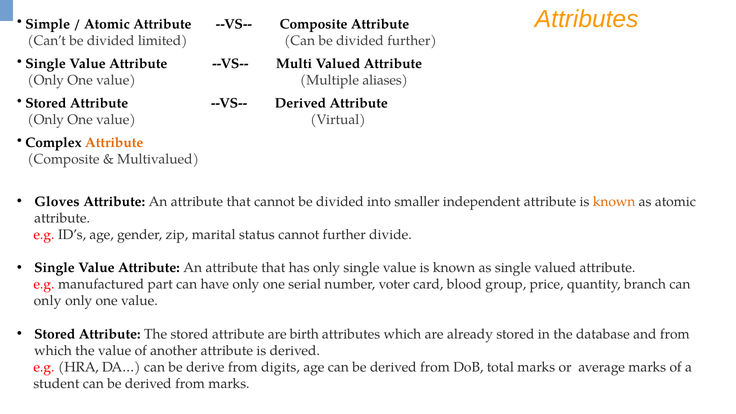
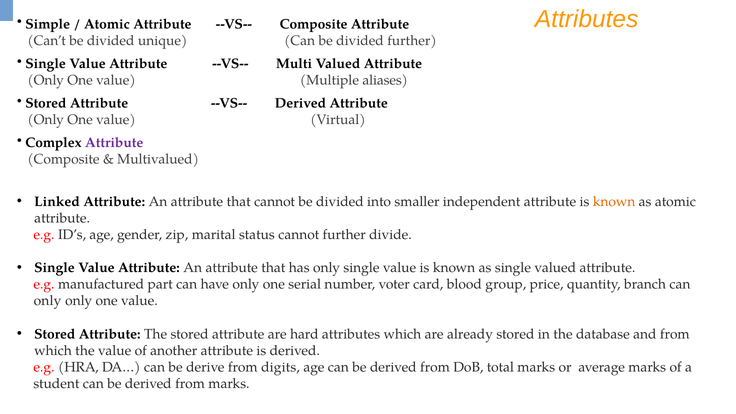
limited: limited -> unique (163, 41)
Attribute colour: orange -> purple (114, 143)
Gloves: Gloves -> Linked (57, 202)
birth: birth -> hard (304, 334)
